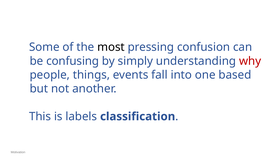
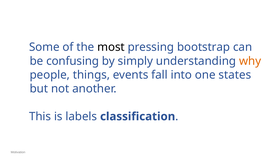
confusion: confusion -> bootstrap (204, 47)
why colour: red -> orange (250, 61)
based: based -> states (235, 75)
